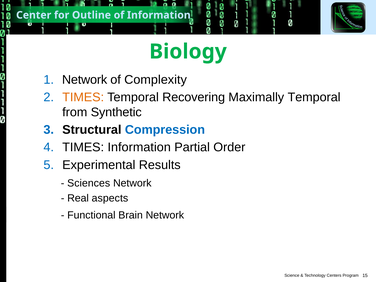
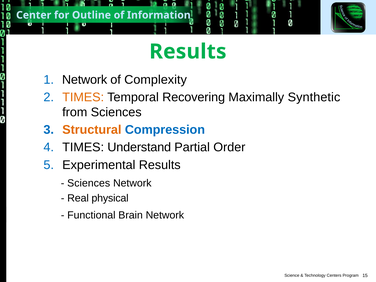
Biology: Biology -> Results (188, 52)
Maximally Temporal: Temporal -> Synthetic (314, 97)
from Synthetic: Synthetic -> Sciences (116, 112)
Structural colour: black -> orange (92, 130)
TIMES Information: Information -> Understand (139, 147)
aspects: aspects -> physical (110, 198)
